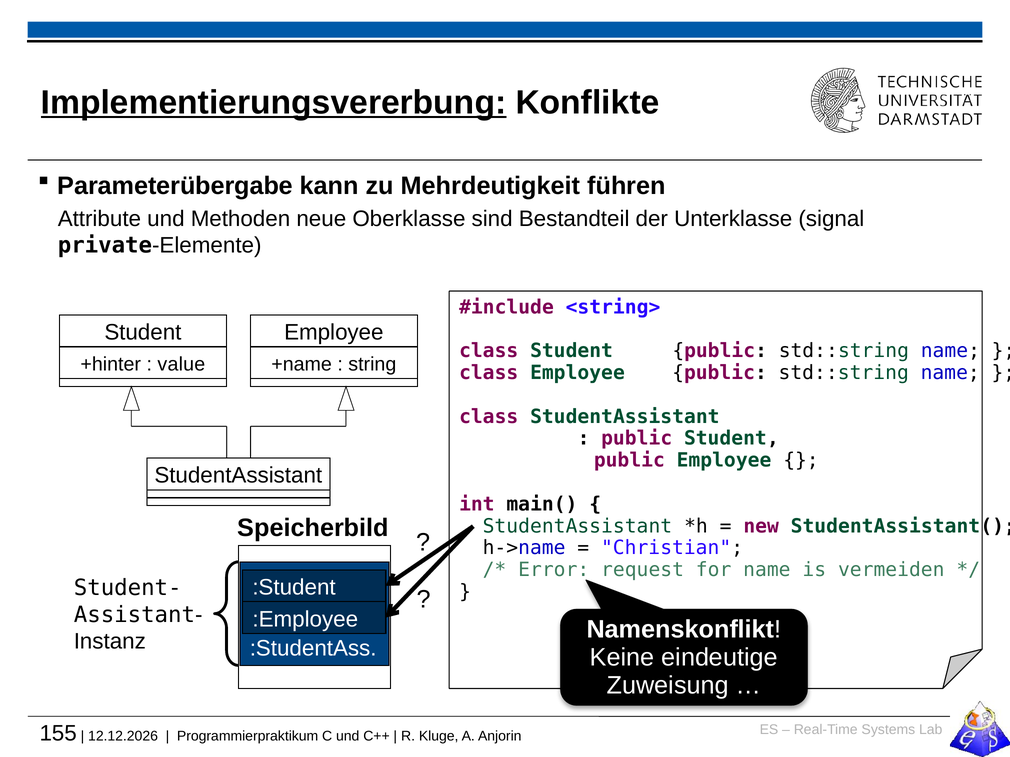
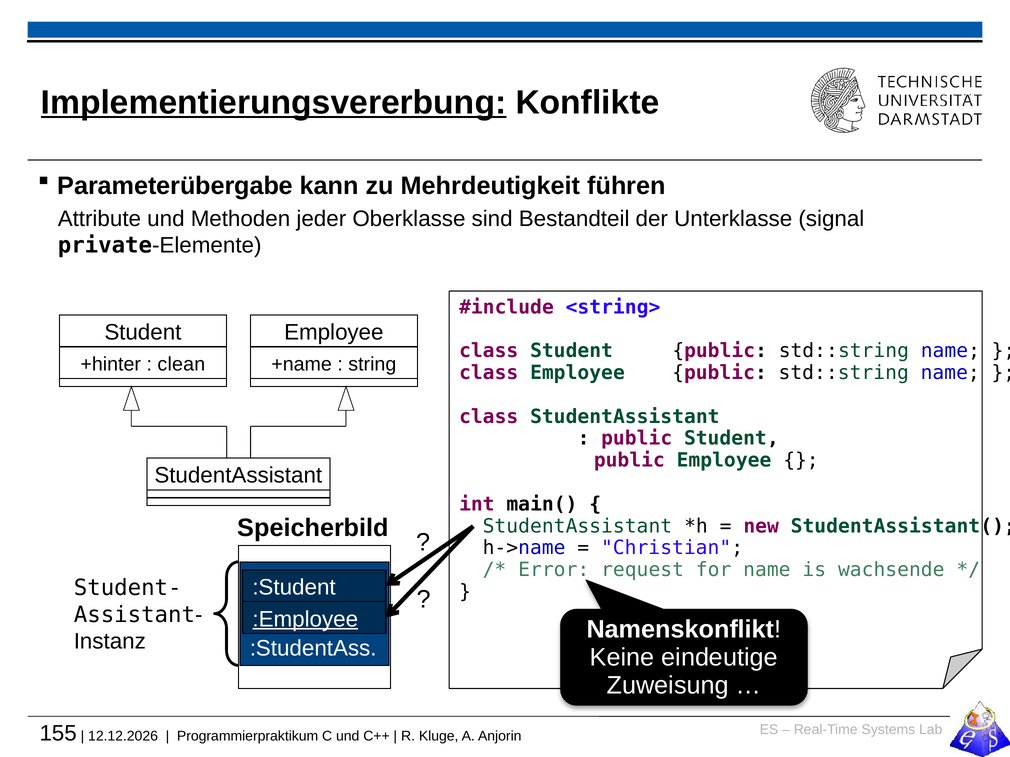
neue: neue -> jeder (321, 219)
value: value -> clean (181, 364)
vermeiden: vermeiden -> wachsende (891, 570)
:Employee underline: none -> present (305, 620)
